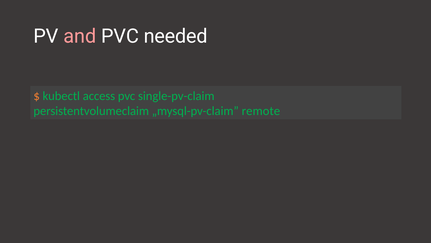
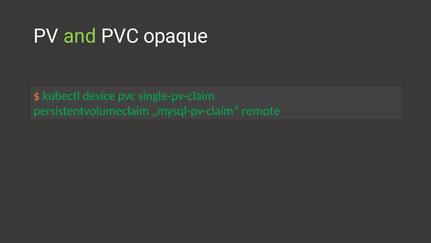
and colour: pink -> light green (80, 36)
needed: needed -> opaque (176, 36)
access: access -> device (99, 96)
